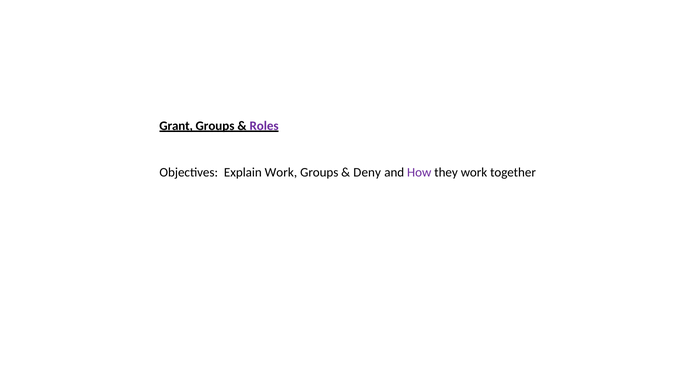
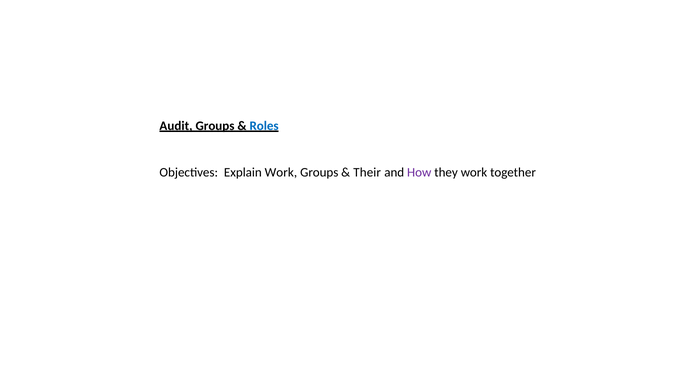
Grant: Grant -> Audit (176, 126)
Roles colour: purple -> blue (264, 126)
Deny: Deny -> Their (367, 173)
